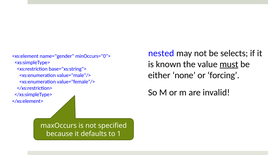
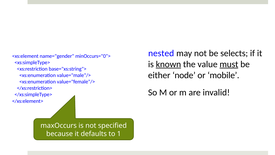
known underline: none -> present (168, 64)
none: none -> node (184, 75)
forcing: forcing -> mobile (223, 75)
